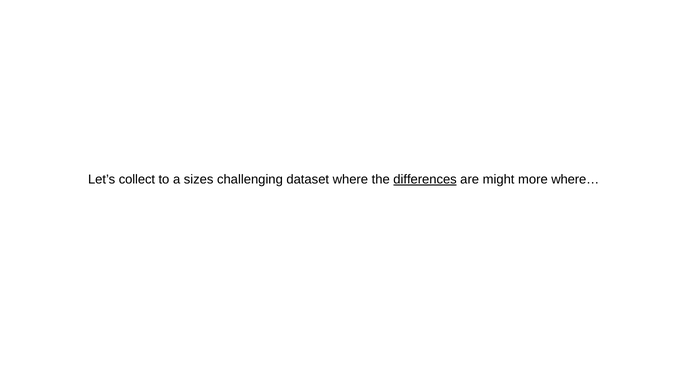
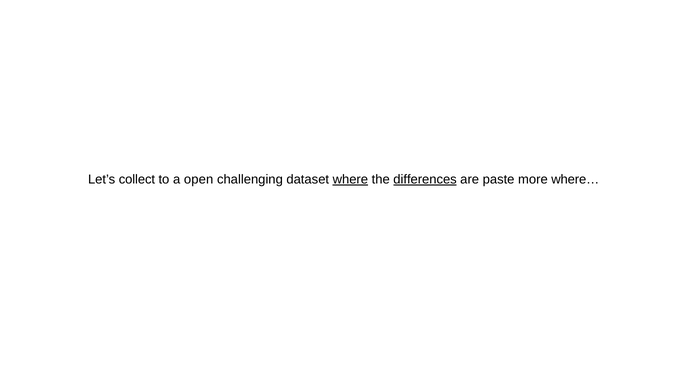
sizes: sizes -> open (199, 180)
where underline: none -> present (350, 180)
might: might -> paste (499, 180)
